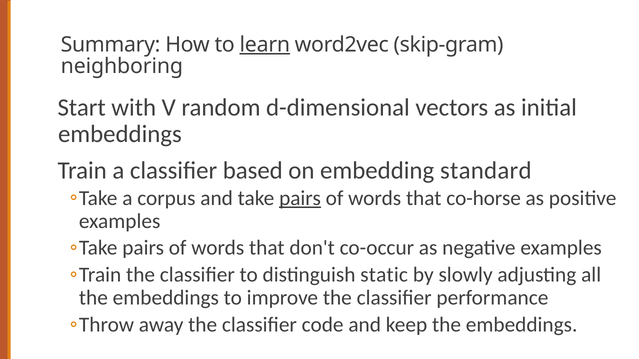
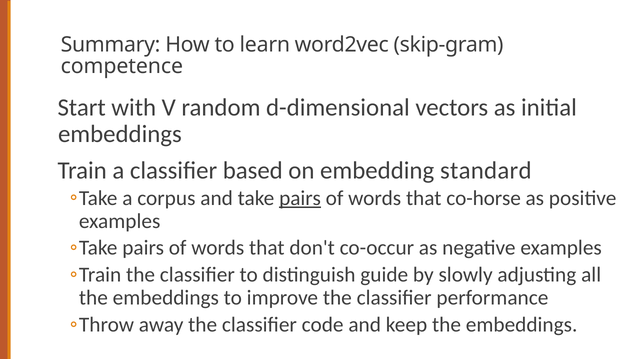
learn underline: present -> none (265, 45)
neighboring: neighboring -> competence (122, 66)
static: static -> guide (384, 275)
